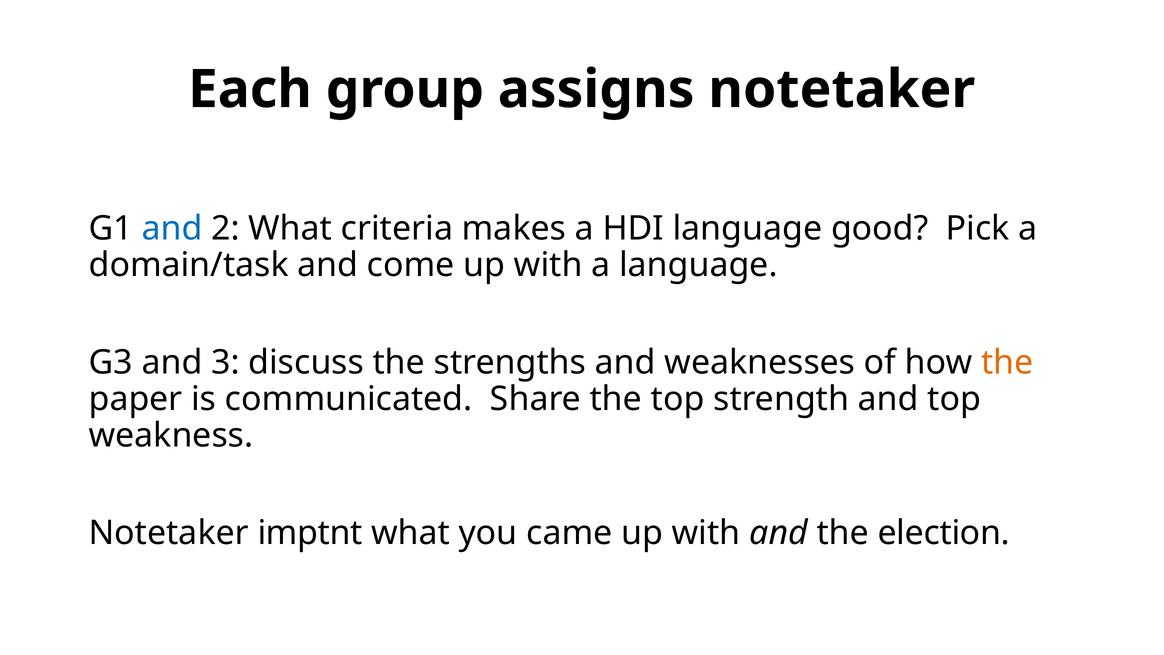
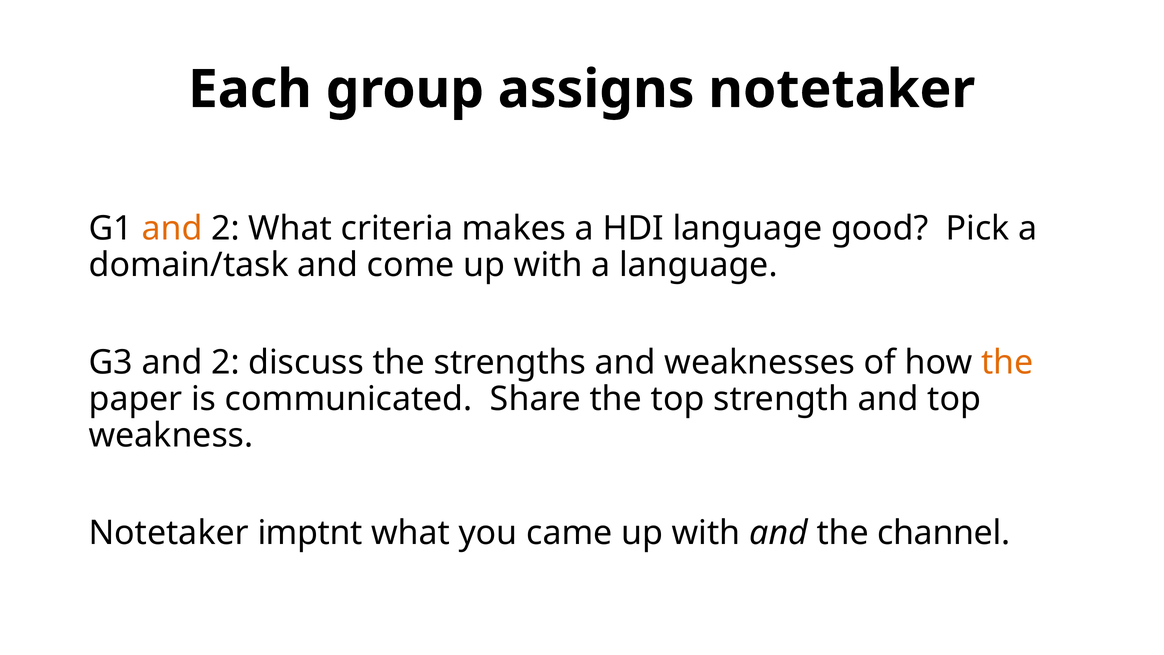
and colour: blue -> orange (172, 228)
G3 and 3: 3 -> 2 (225, 362)
election: election -> channel (944, 533)
